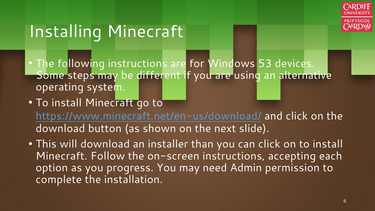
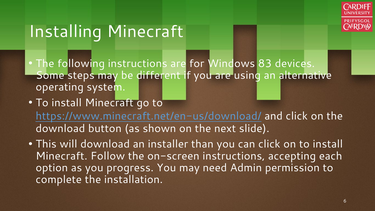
53: 53 -> 83 (265, 63)
